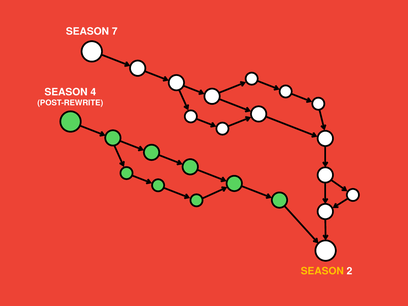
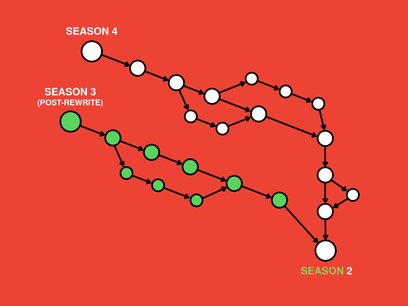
7: 7 -> 4 (115, 31)
4: 4 -> 3 (93, 92)
SEASON colour: yellow -> light green (322, 271)
